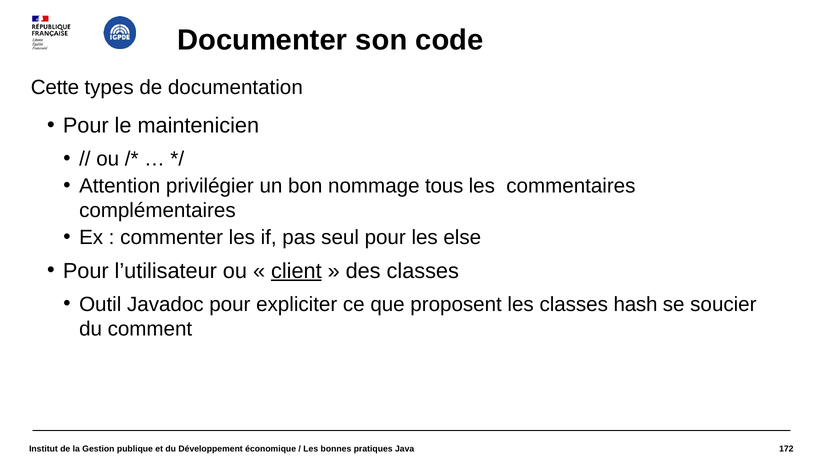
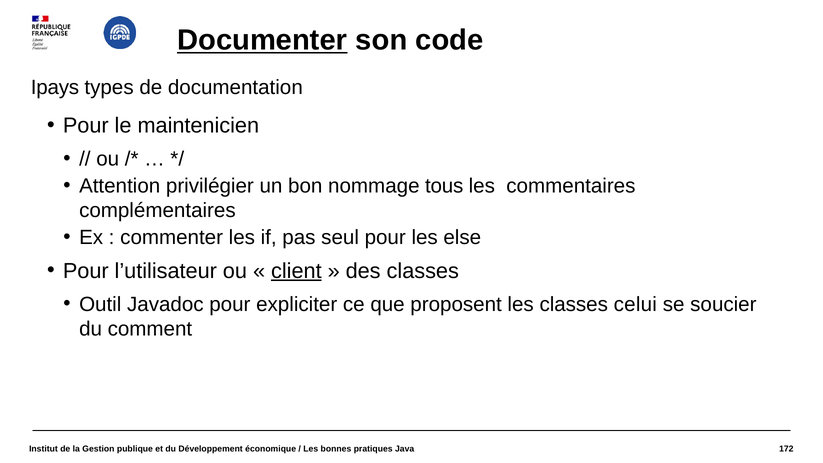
Documenter underline: none -> present (262, 40)
Cette: Cette -> Ipays (55, 88)
hash: hash -> celui (635, 304)
